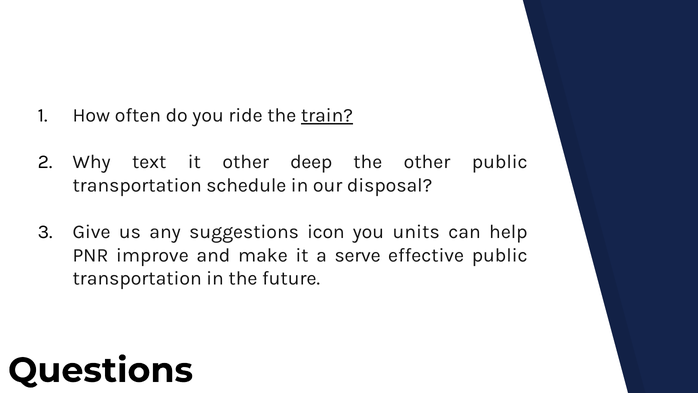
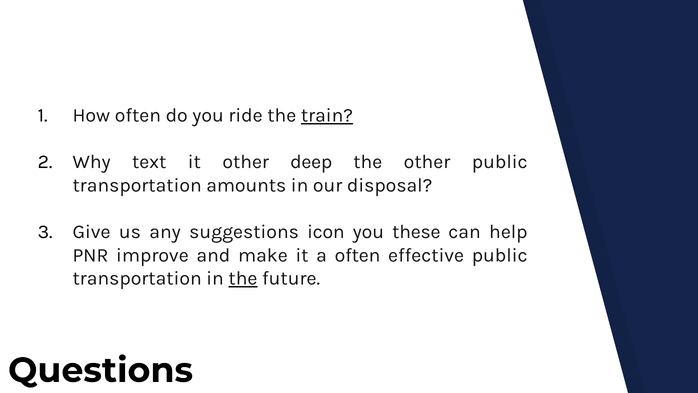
schedule: schedule -> amounts (246, 185)
units: units -> these (416, 232)
a serve: serve -> often (358, 255)
the underline: none -> present (243, 278)
